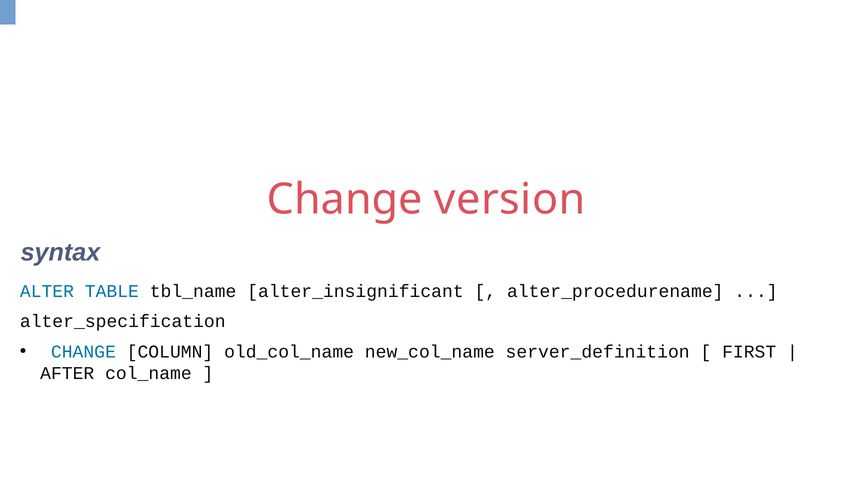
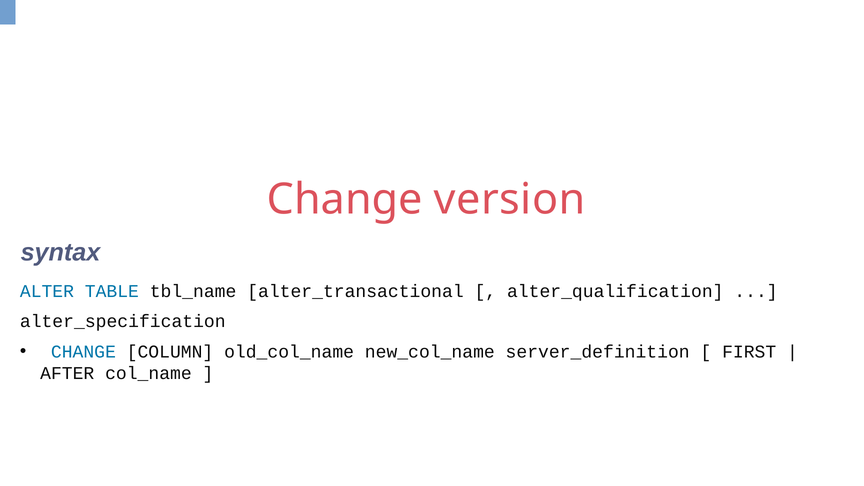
alter_insignificant: alter_insignificant -> alter_transactional (355, 291)
alter_procedurename: alter_procedurename -> alter_qualification (615, 291)
